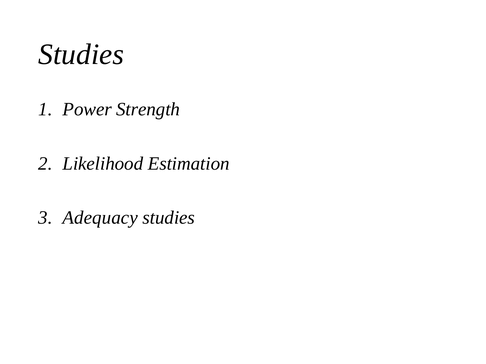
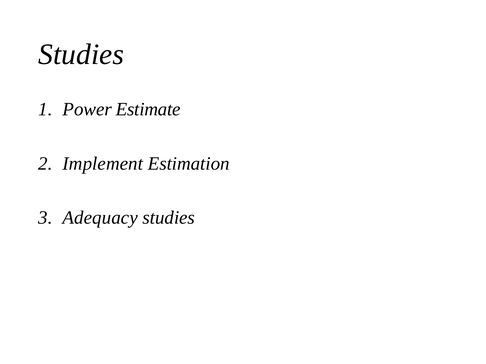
Strength: Strength -> Estimate (148, 110)
Likelihood: Likelihood -> Implement (103, 164)
